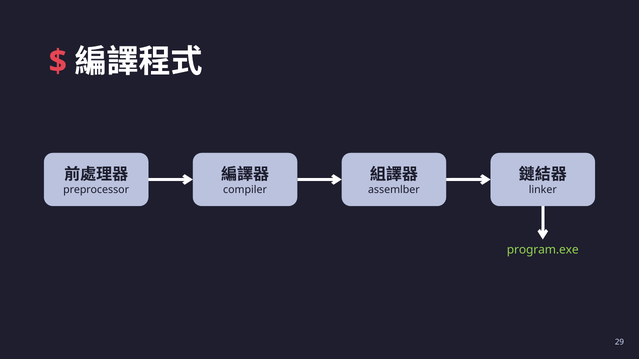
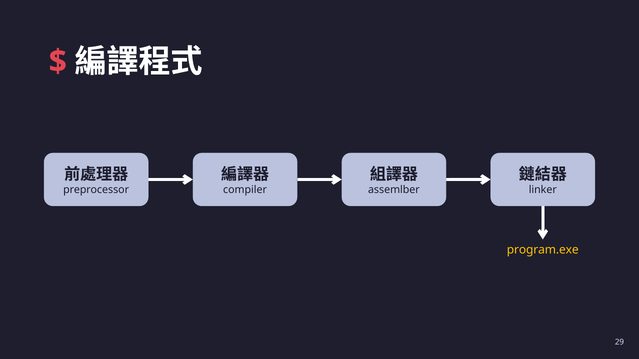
program.exe colour: light green -> yellow (543, 250)
